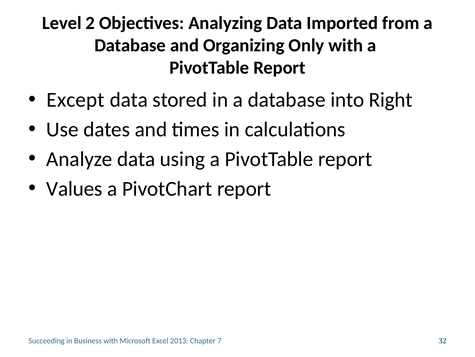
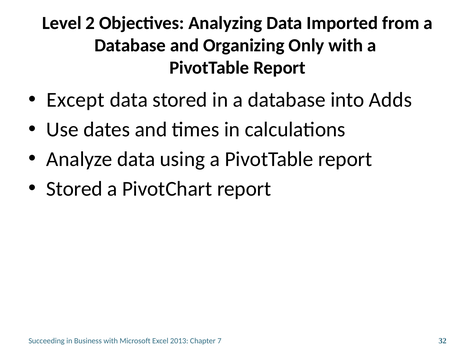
Right: Right -> Adds (391, 100)
Values: Values -> Stored (74, 188)
